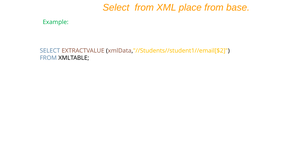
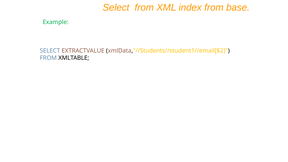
place: place -> index (190, 7)
